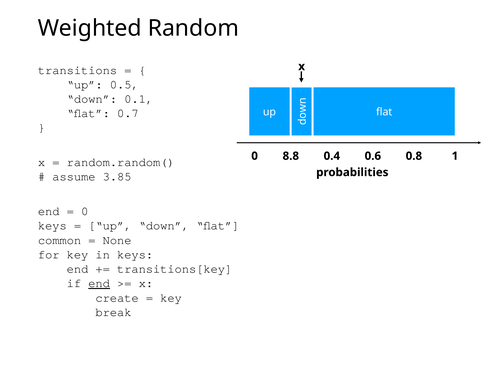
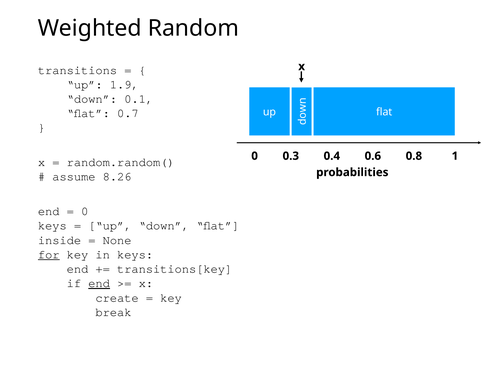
0.5: 0.5 -> 1.9 (124, 84)
8.8: 8.8 -> 0.3 (291, 156)
3.85: 3.85 -> 8.26 (117, 177)
common: common -> inside (60, 240)
for underline: none -> present (49, 255)
